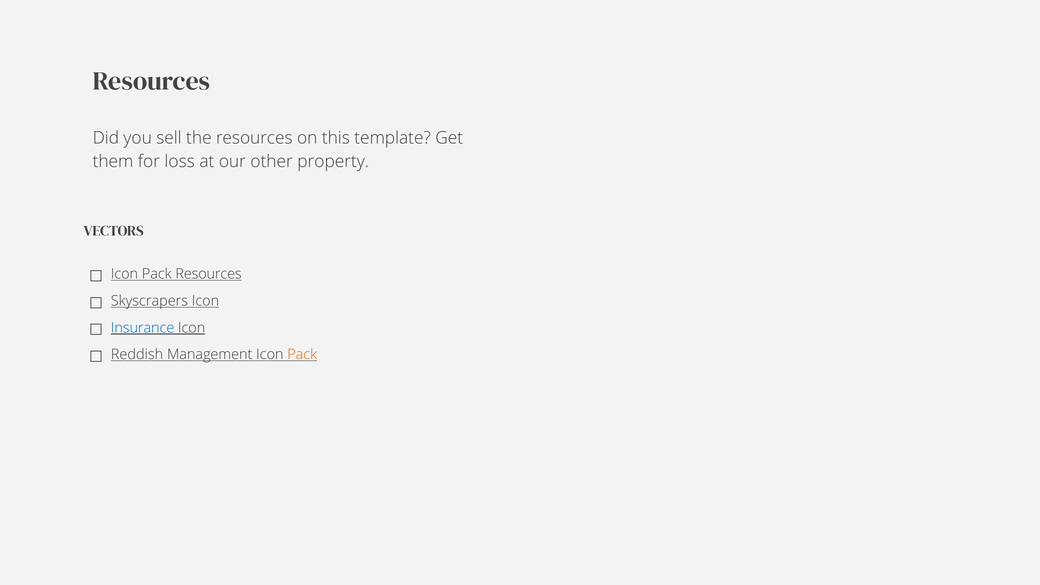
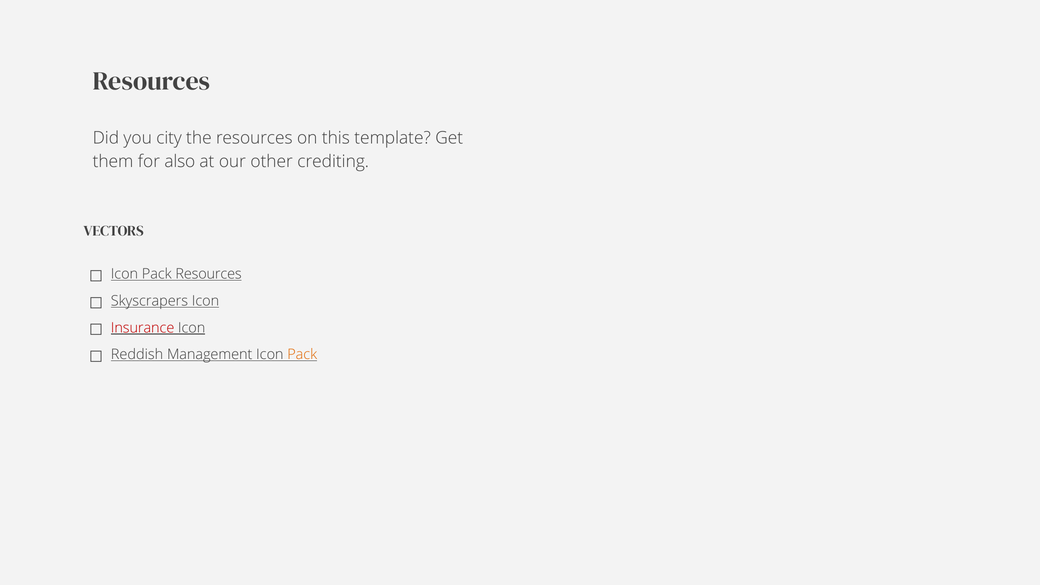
sell: sell -> city (169, 138)
loss: loss -> also (180, 162)
property: property -> crediting (333, 162)
Insurance colour: blue -> red (143, 328)
